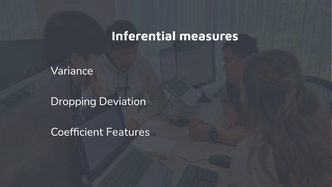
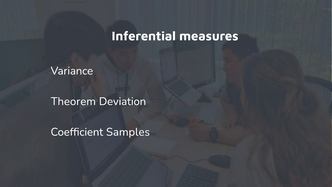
Dropping: Dropping -> Theorem (73, 101)
Features: Features -> Samples (128, 132)
